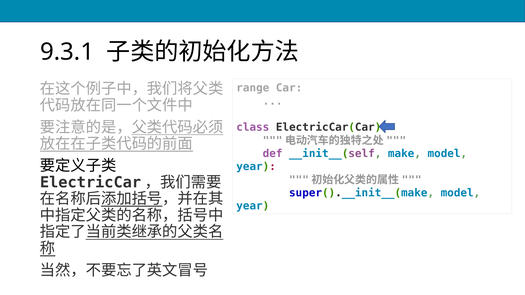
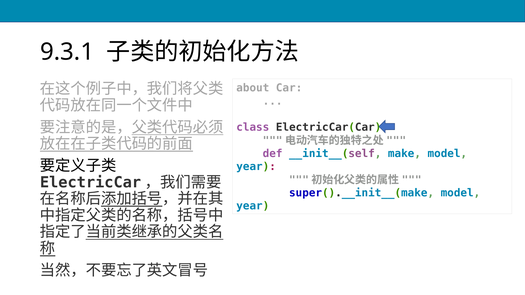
range: range -> about (253, 88)
